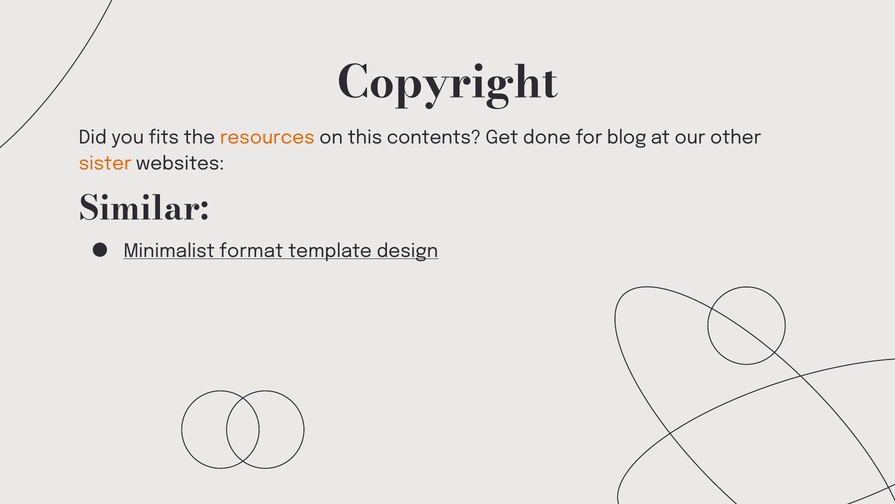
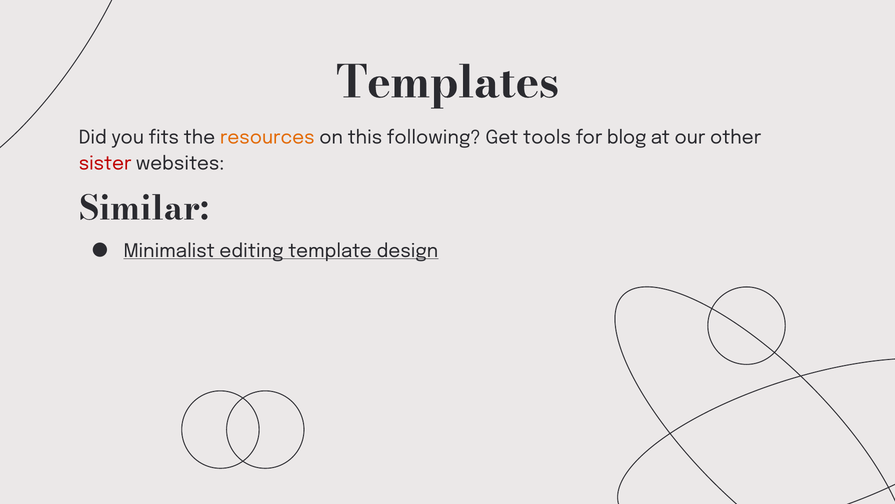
Copyright: Copyright -> Templates (448, 82)
contents: contents -> following (434, 138)
done: done -> tools (547, 138)
sister colour: orange -> red (105, 163)
format: format -> editing (251, 251)
